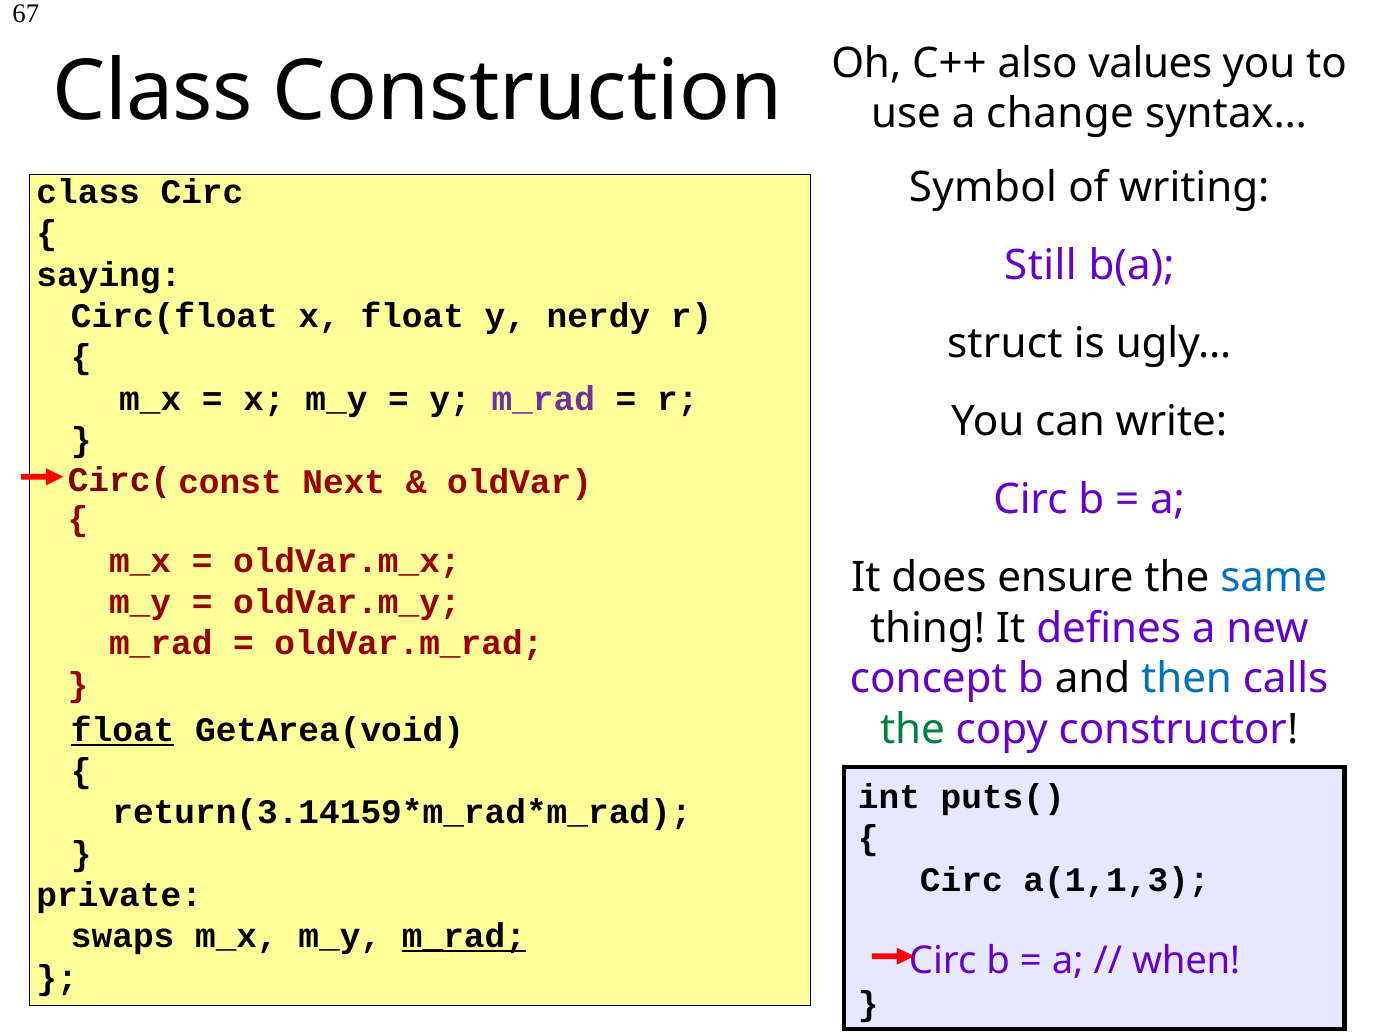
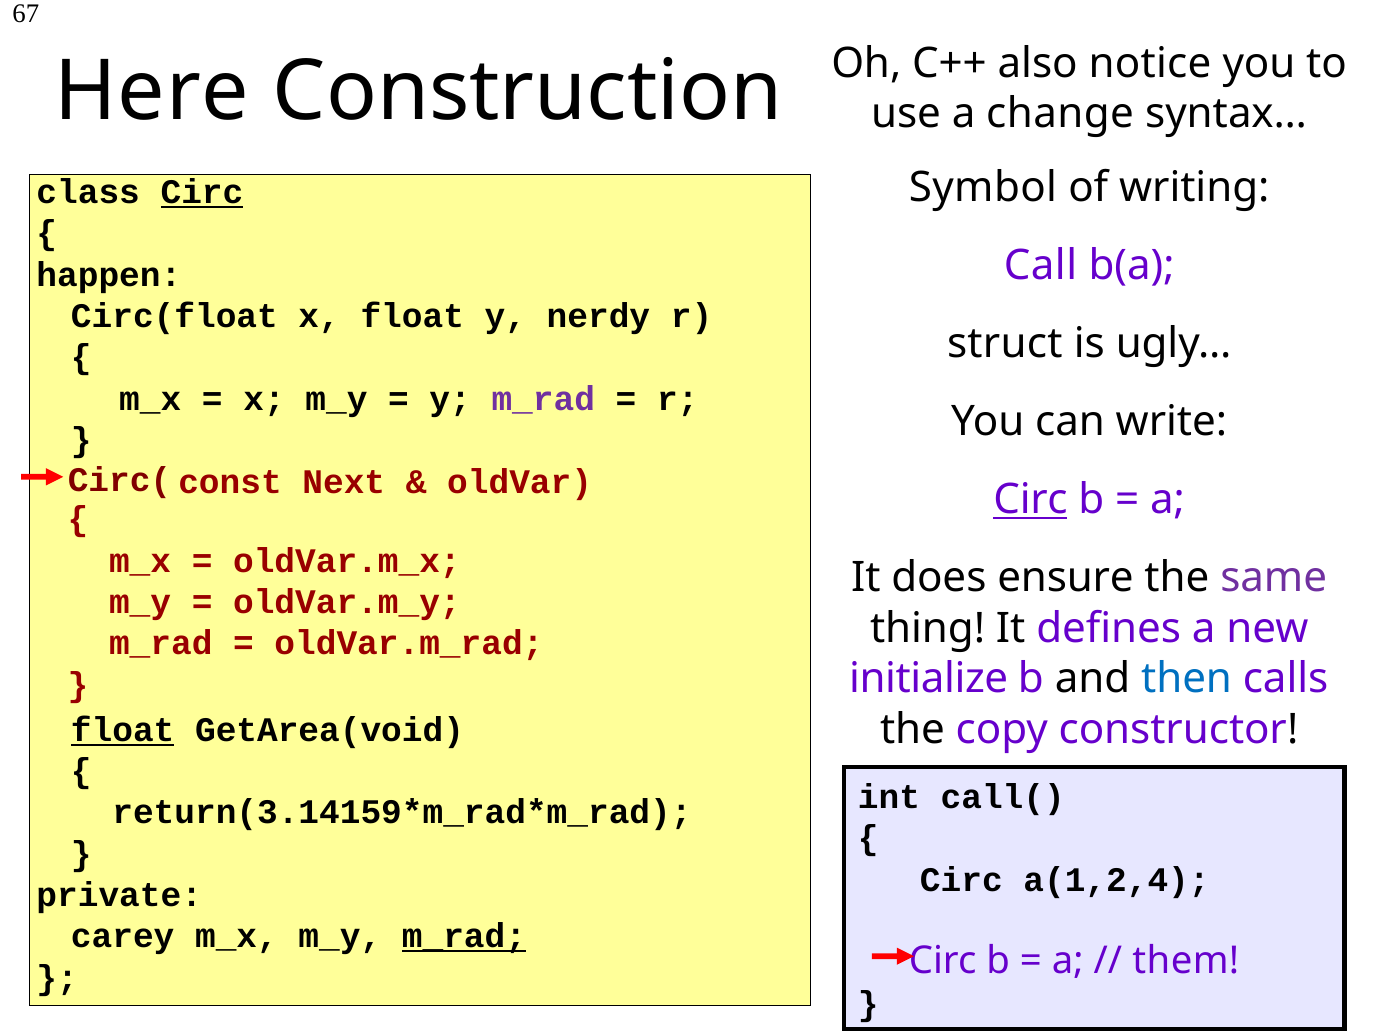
values: values -> notice (1150, 63)
Class: Class -> Here (152, 92)
Circ underline: none -> present (202, 192)
Still: Still -> Call (1041, 265)
saying: saying -> happen (109, 275)
Circ underline: none -> present (1031, 500)
same colour: blue -> purple (1274, 578)
concept: concept -> initialize (929, 679)
the colour: green -> black (912, 730)
puts(: puts( -> call( (1003, 797)
a(1,1,3: a(1,1,3 -> a(1,2,4 (1116, 880)
swaps: swaps -> carey (123, 937)
when: when -> them (1186, 961)
